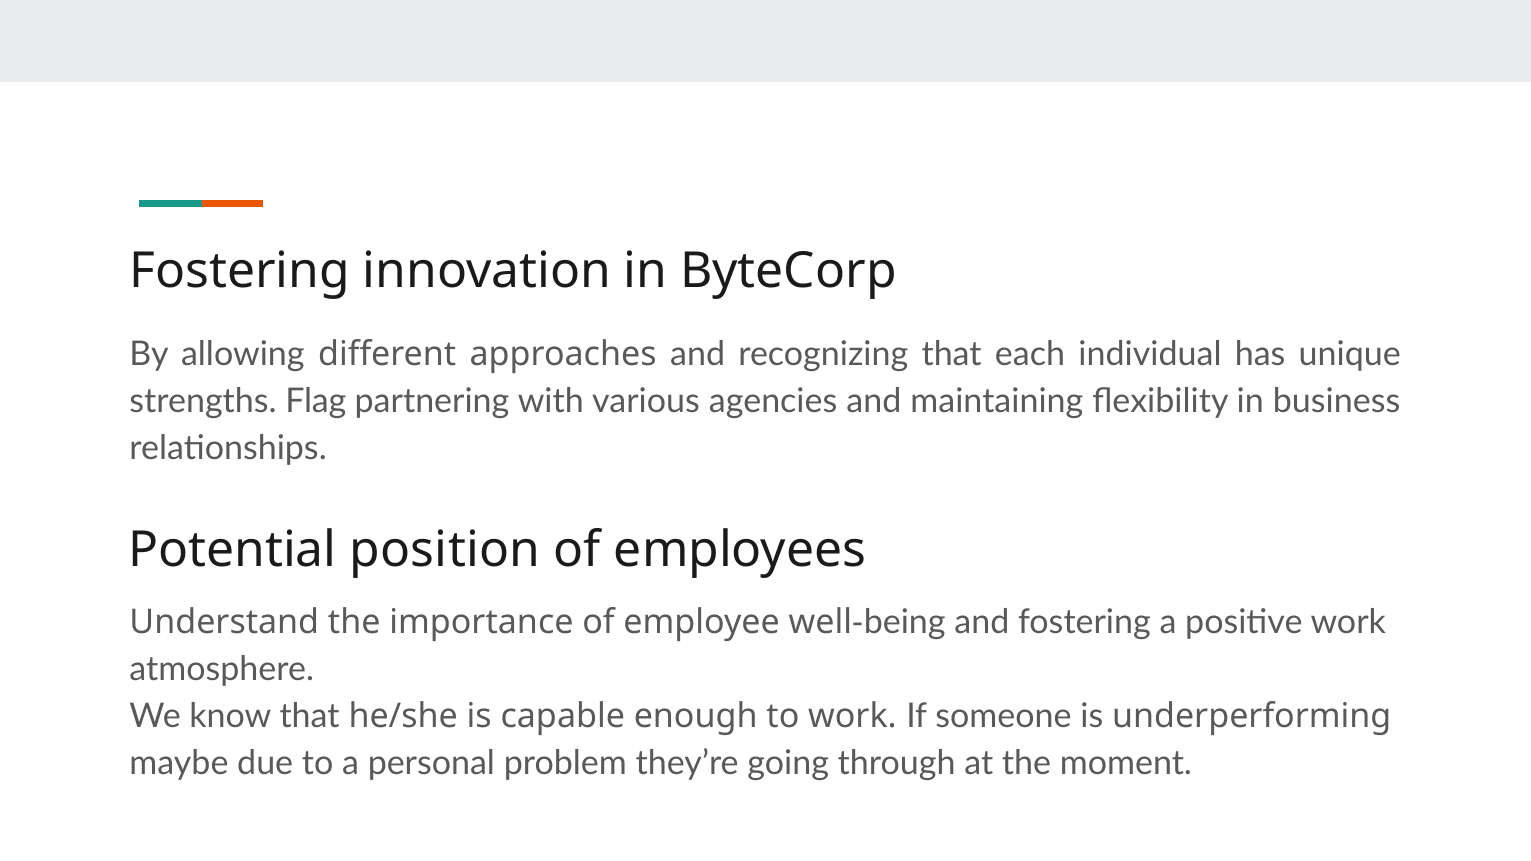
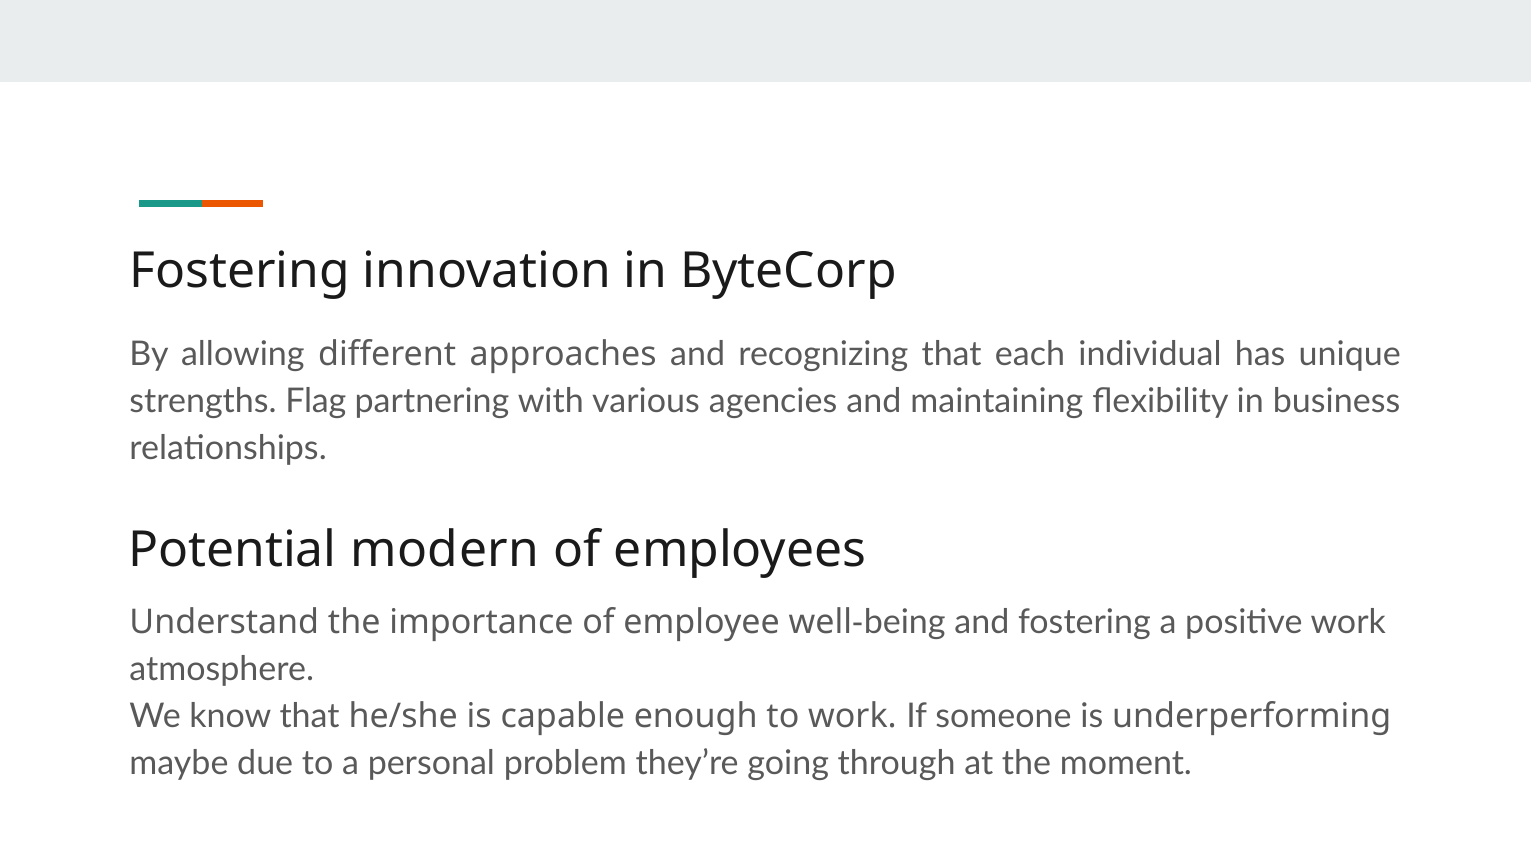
position: position -> modern (445, 551)
